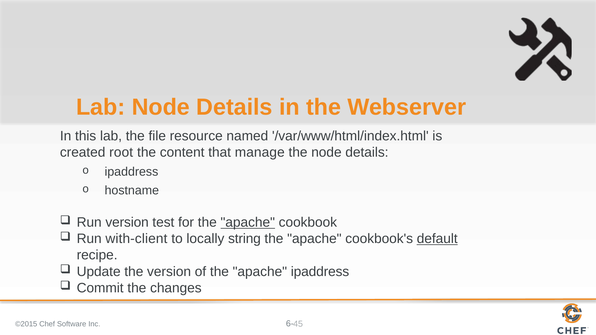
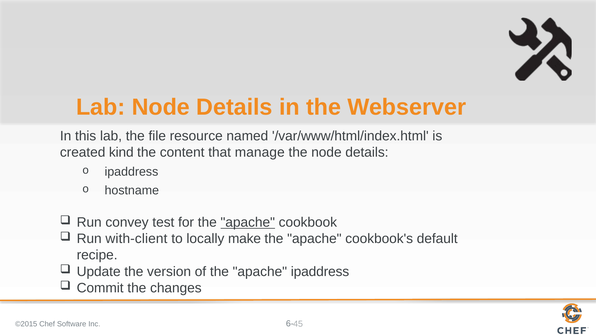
root: root -> kind (121, 153)
Run version: version -> convey (127, 223)
string: string -> make (244, 239)
default underline: present -> none (437, 239)
